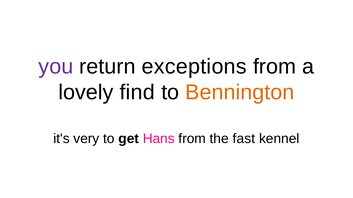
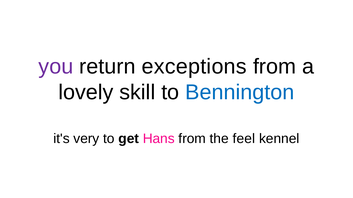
find: find -> skill (137, 93)
Bennington colour: orange -> blue (240, 93)
fast: fast -> feel (244, 139)
